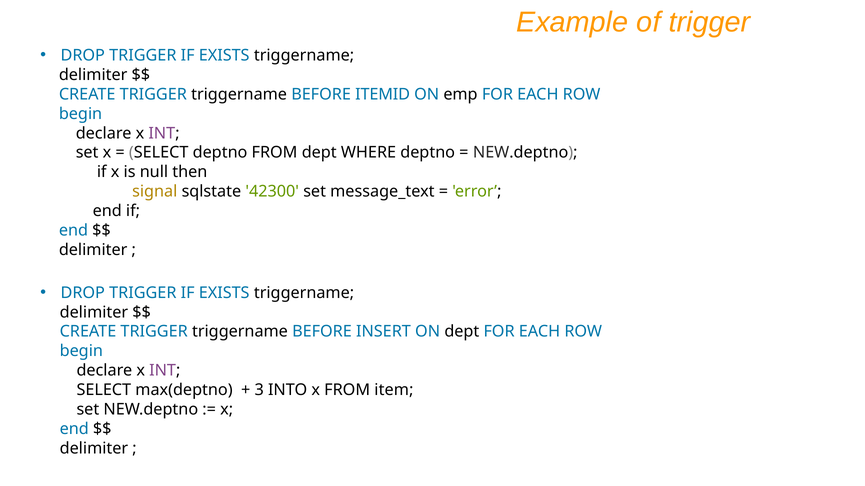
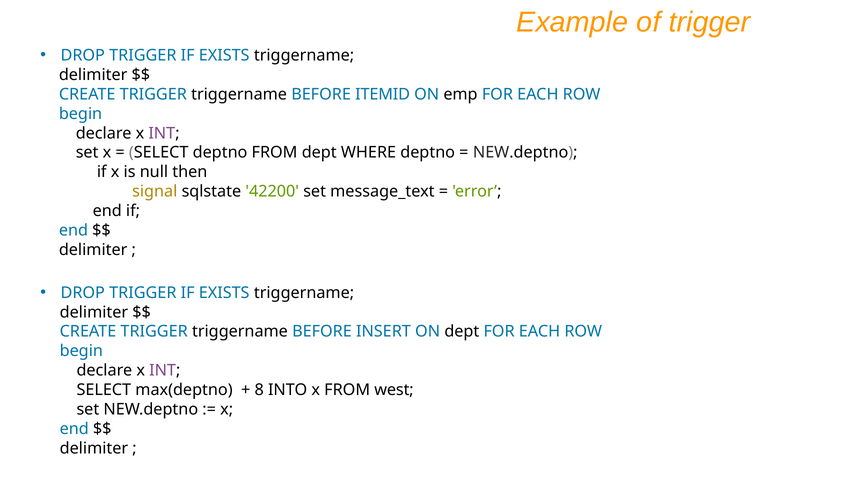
42300: 42300 -> 42200 (272, 192)
3: 3 -> 8 (259, 390)
item: item -> west (394, 390)
